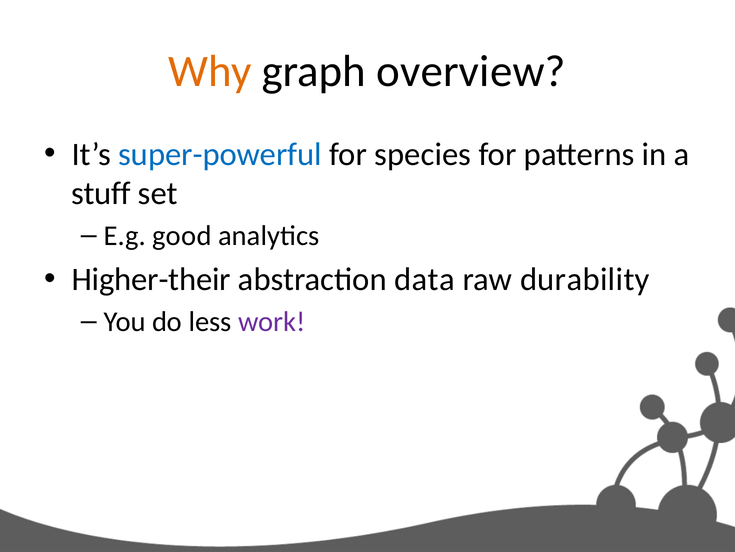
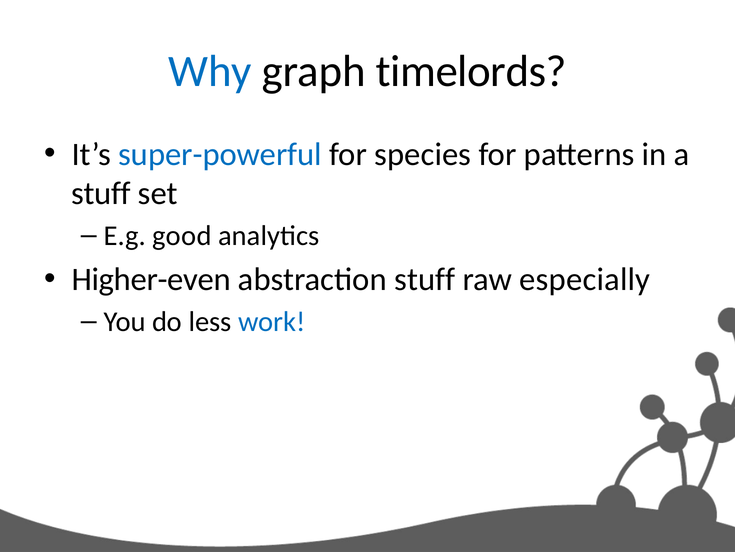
Why colour: orange -> blue (210, 71)
overview: overview -> timelords (471, 71)
Higher-their: Higher-their -> Higher-even (151, 279)
abstraction data: data -> stuff (425, 279)
durability: durability -> especially (585, 279)
work colour: purple -> blue (272, 321)
